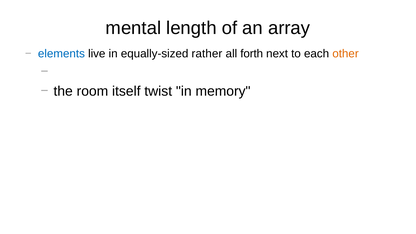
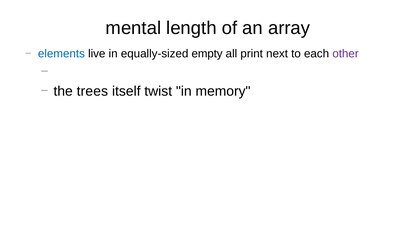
rather: rather -> empty (207, 54)
forth: forth -> print (252, 54)
other colour: orange -> purple (346, 54)
room: room -> trees (92, 91)
